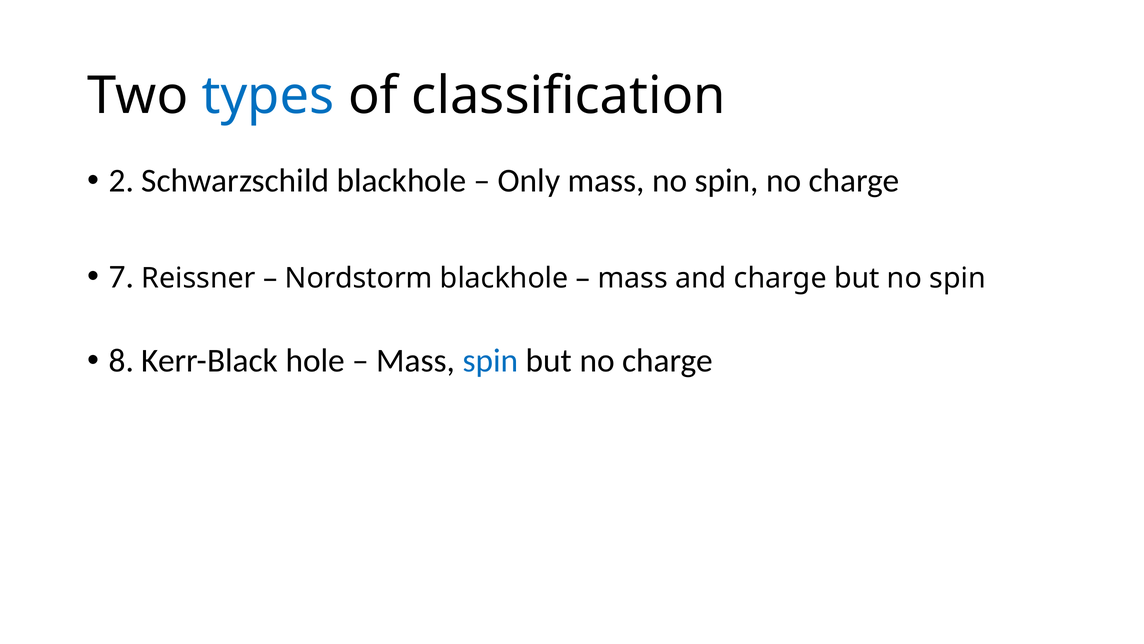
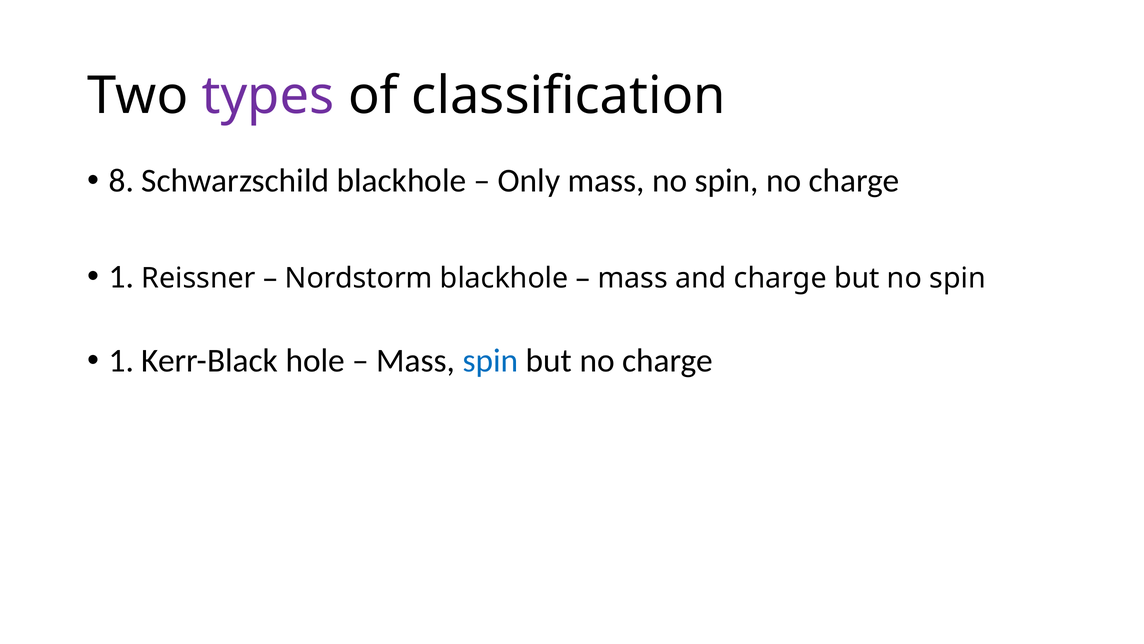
types colour: blue -> purple (268, 96)
2: 2 -> 8 (121, 181)
7: 7 -> 1 (121, 277)
8: 8 -> 1 (121, 361)
